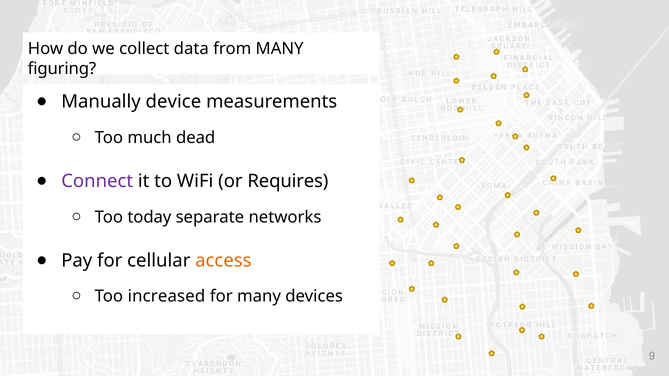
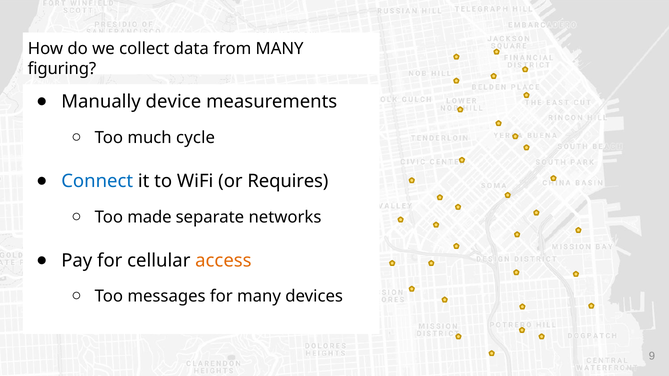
dead: dead -> cycle (196, 138)
Connect colour: purple -> blue (97, 181)
today: today -> made (149, 217)
increased: increased -> messages (167, 297)
